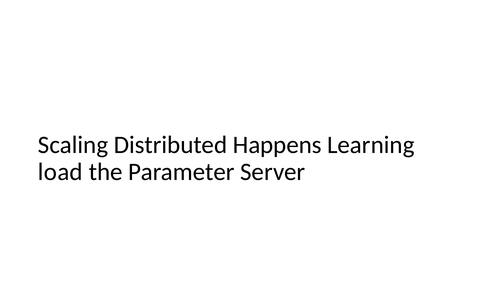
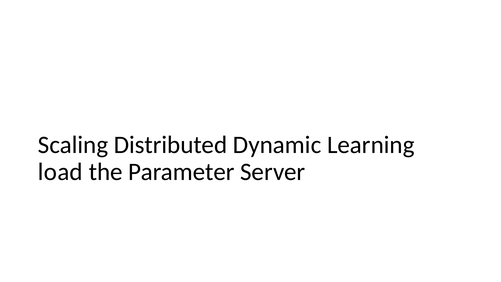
Happens: Happens -> Dynamic (277, 145)
